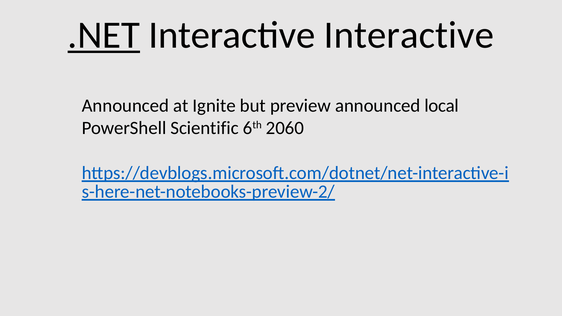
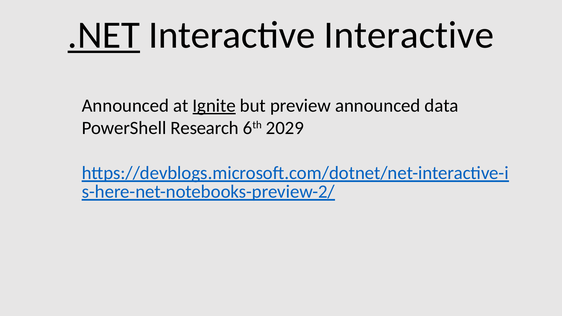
Ignite underline: none -> present (214, 106)
local: local -> data (442, 106)
Scientific: Scientific -> Research (205, 128)
2060: 2060 -> 2029 (285, 128)
